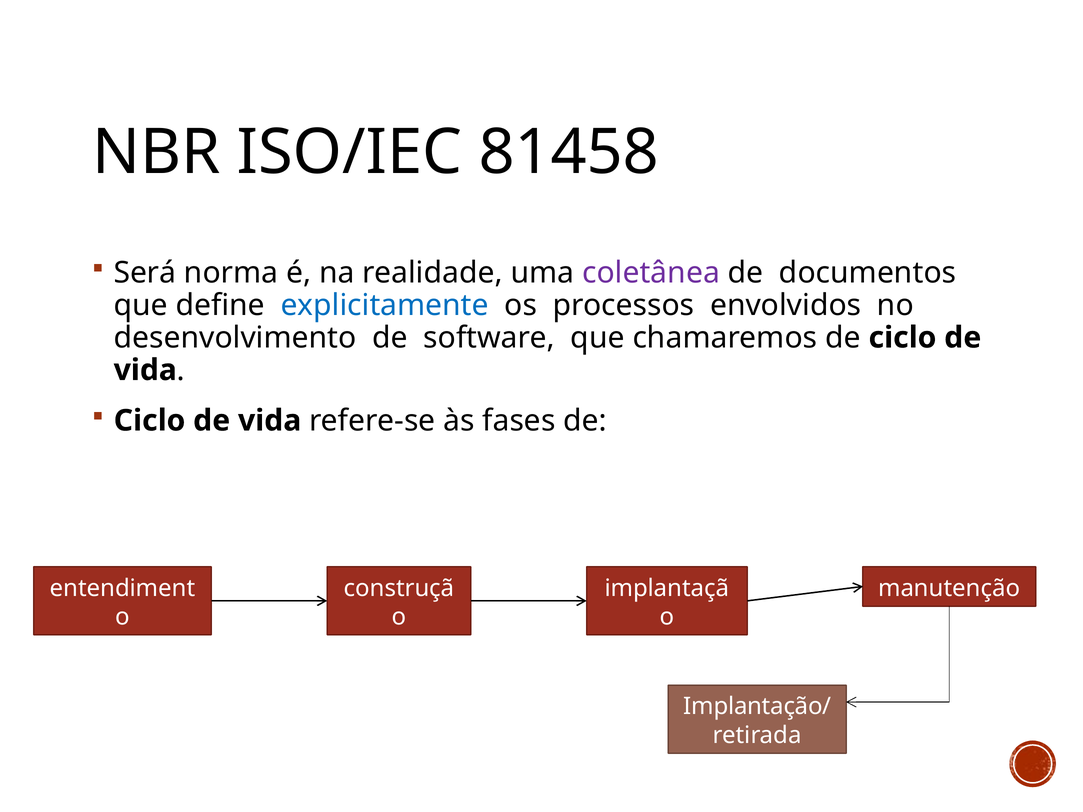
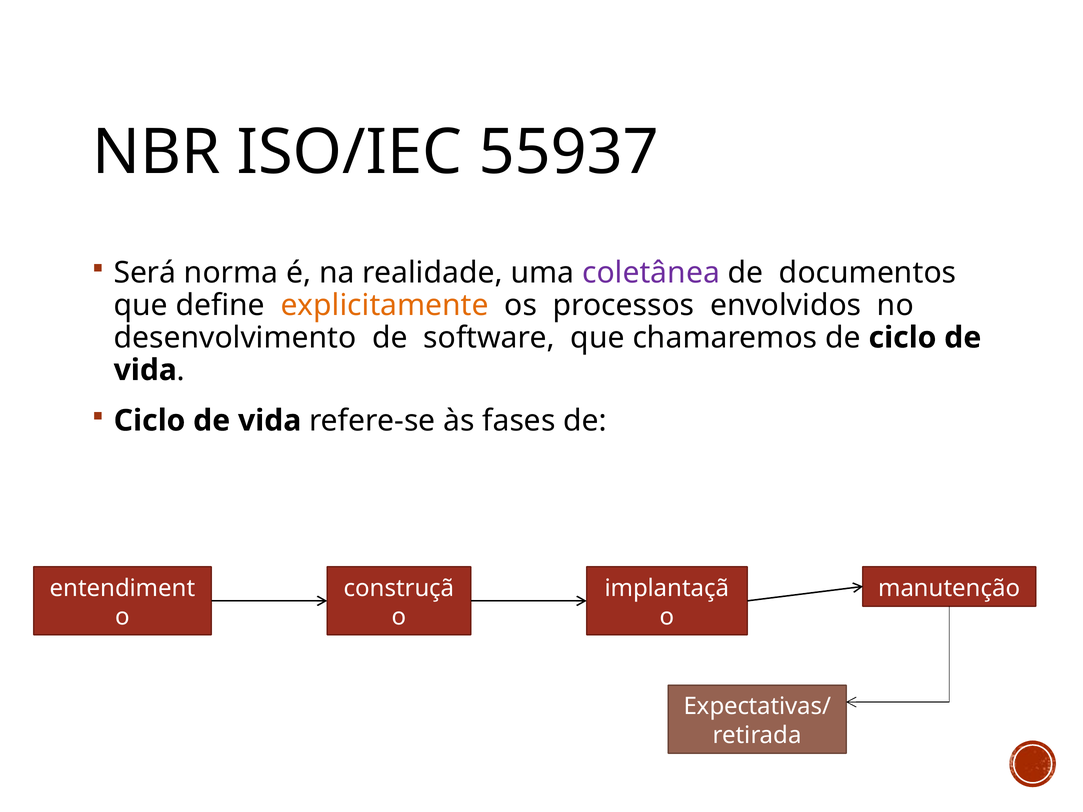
81458: 81458 -> 55937 (569, 152)
explicitamente colour: blue -> orange (385, 305)
Implantação/: Implantação/ -> Expectativas/ (757, 707)
